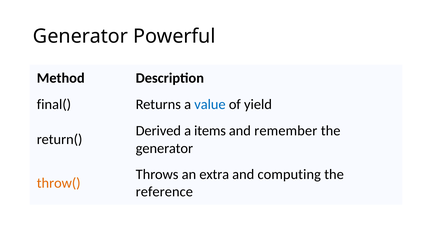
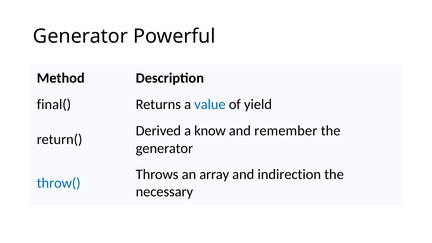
items: items -> know (210, 131)
extra: extra -> array (214, 174)
computing: computing -> indirection (289, 174)
throw( colour: orange -> blue (59, 183)
reference: reference -> necessary (164, 192)
